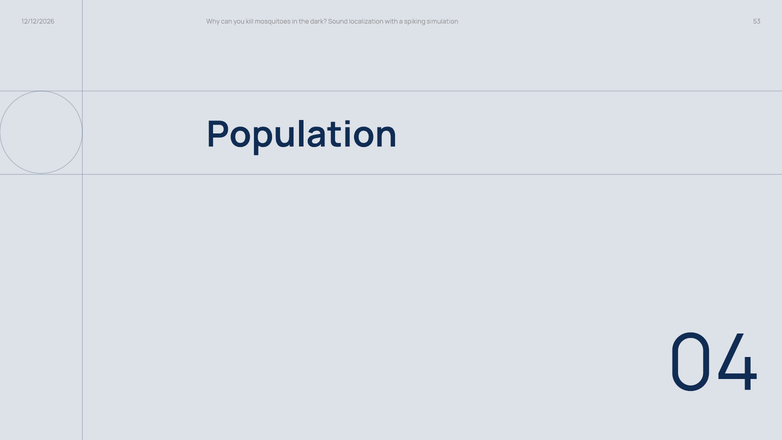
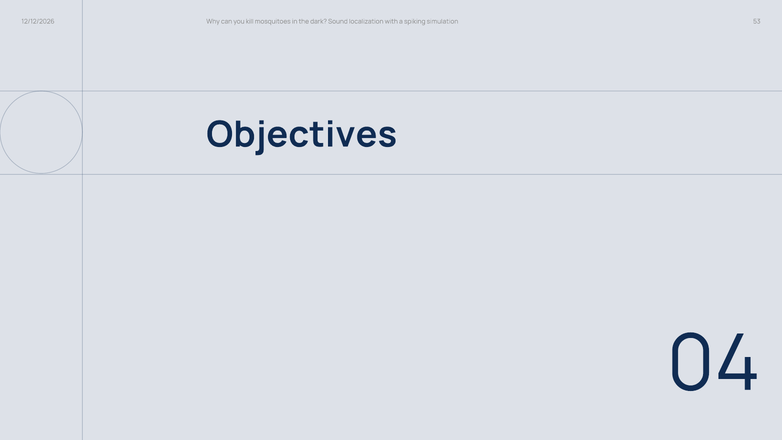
Population: Population -> Objectives (302, 135)
